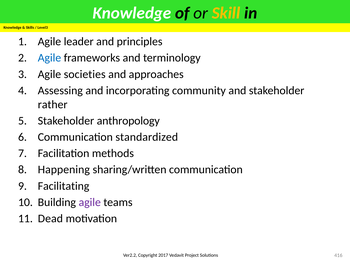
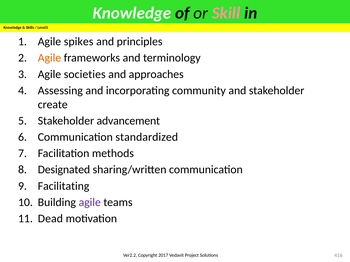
Skill colour: yellow -> pink (226, 13)
leader: leader -> spikes (79, 42)
Agile colour: blue -> orange (49, 58)
rather: rather -> create (53, 105)
anthropology: anthropology -> advancement (128, 121)
Happening: Happening -> Designated (64, 170)
